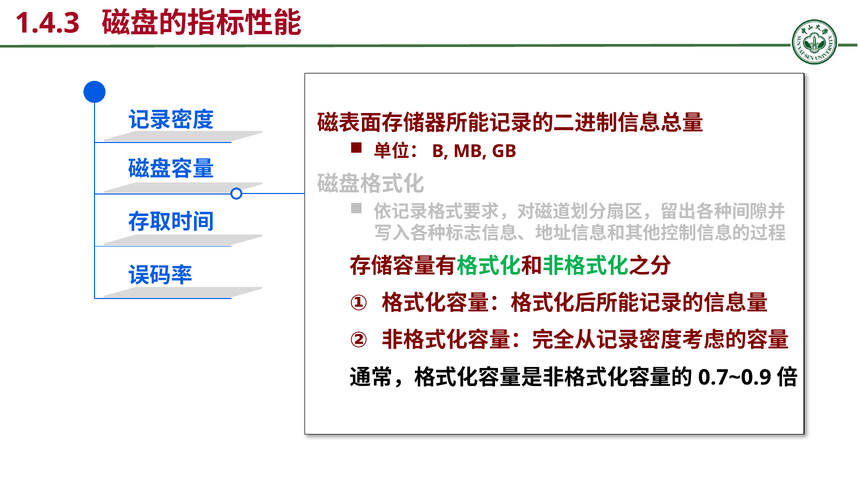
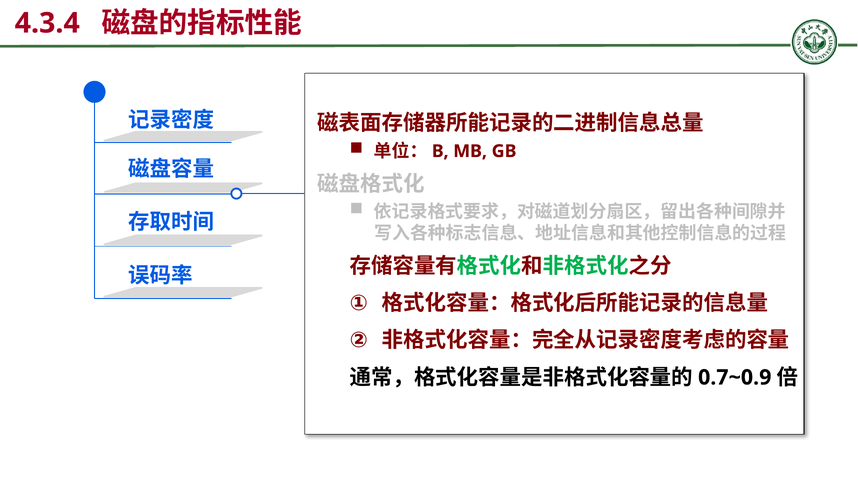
1.4.3: 1.4.3 -> 4.3.4 (47, 23)
